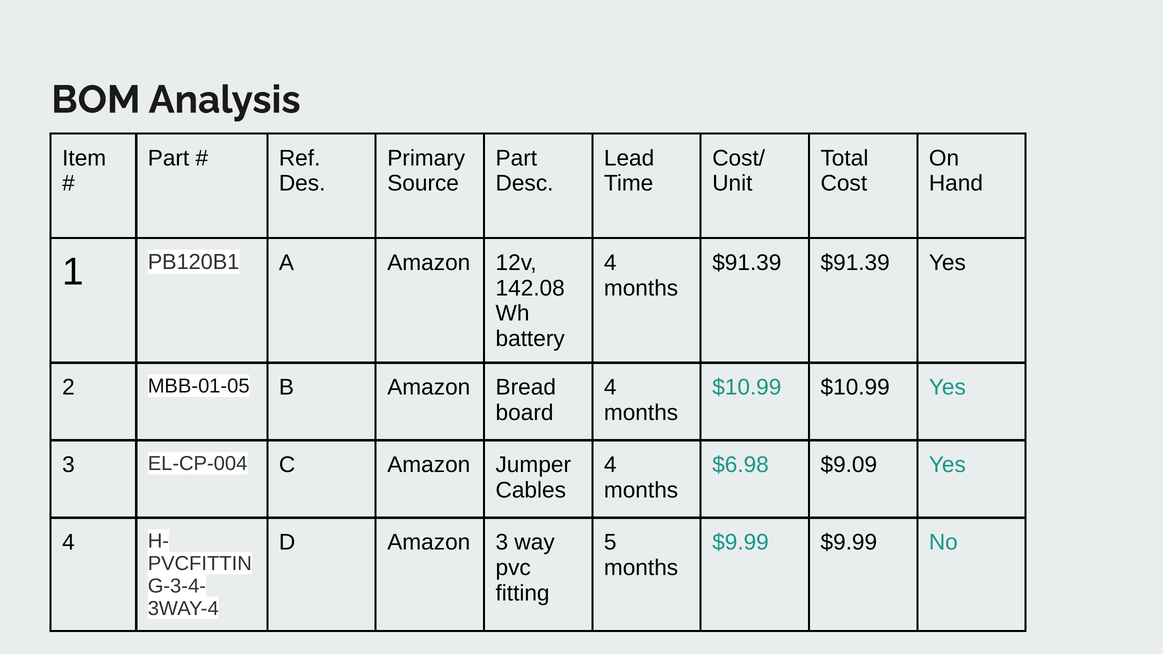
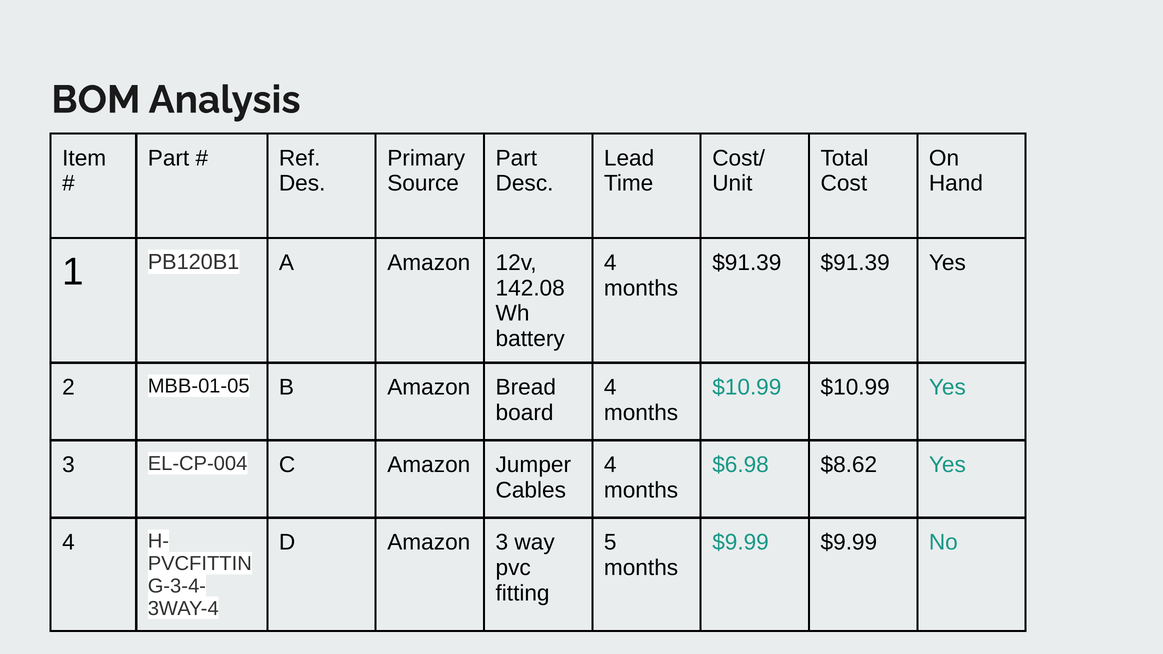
$9.09: $9.09 -> $8.62 (849, 465)
